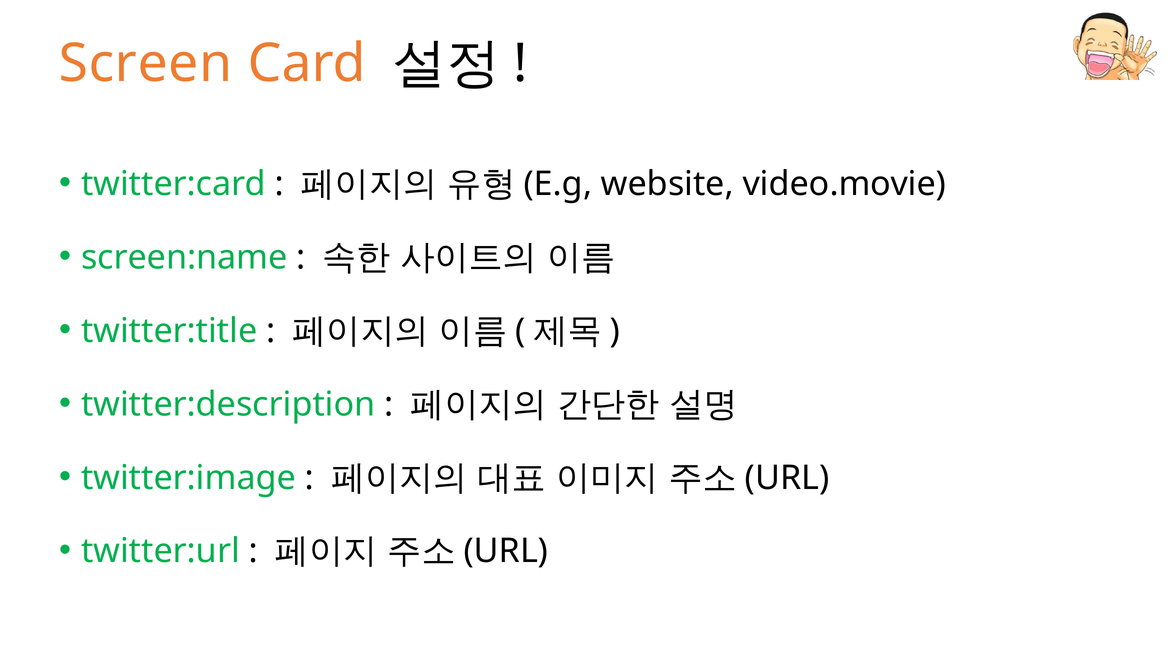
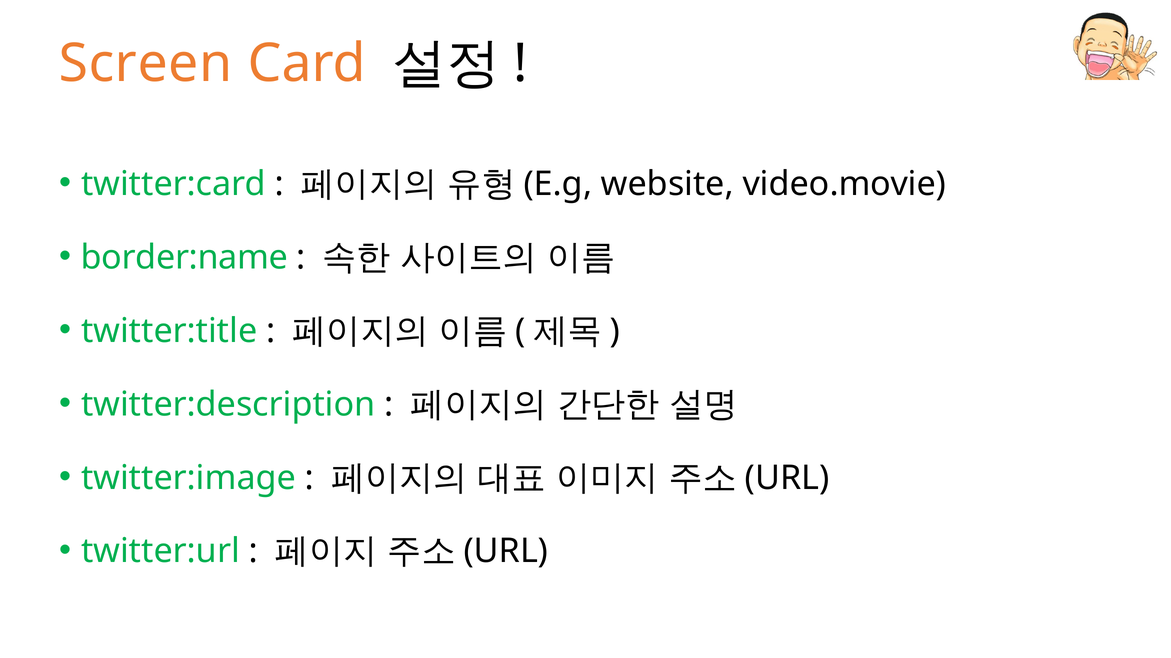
screen:name: screen:name -> border:name (184, 258)
